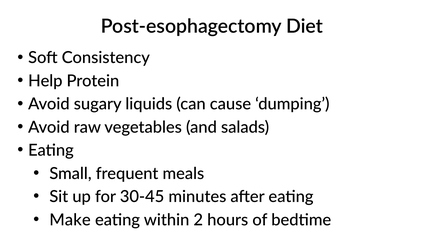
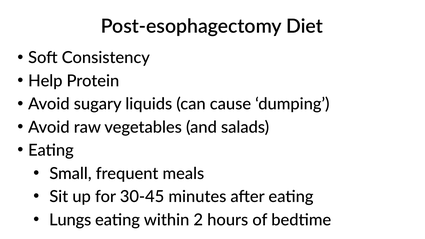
Make: Make -> Lungs (70, 220)
